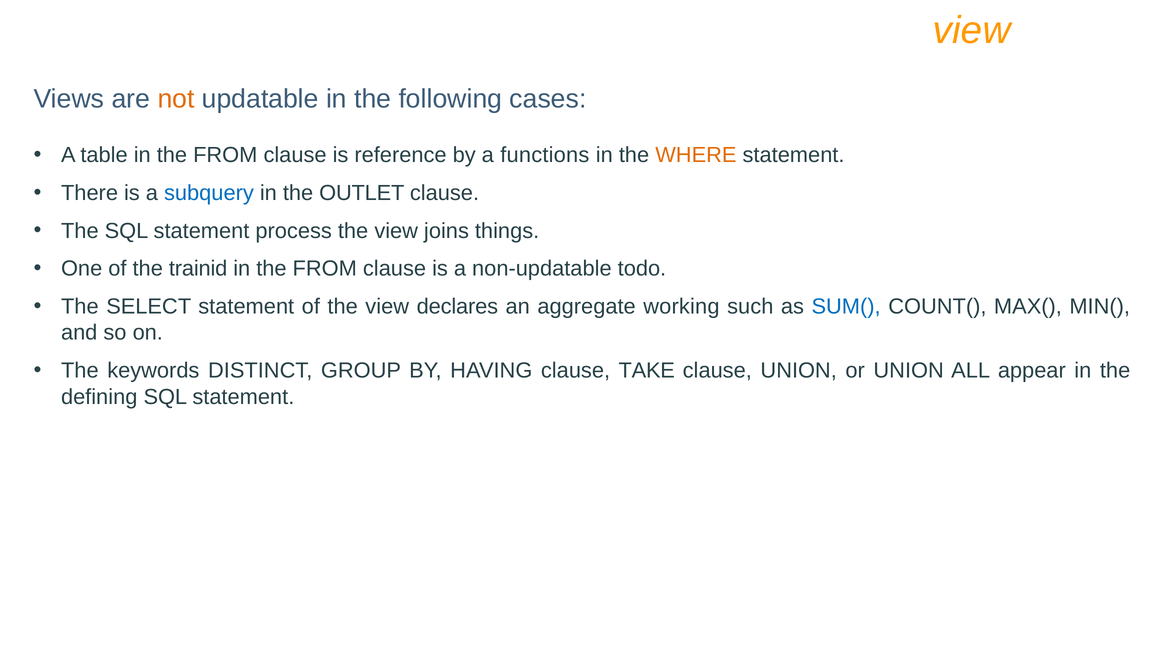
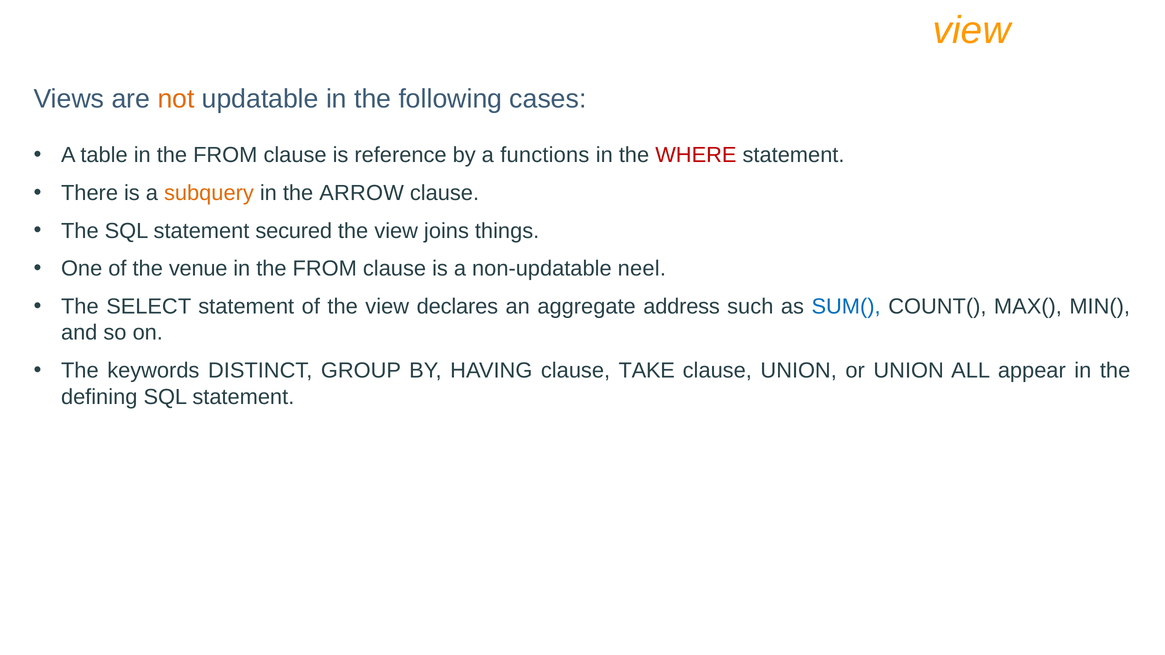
WHERE colour: orange -> red (696, 155)
subquery colour: blue -> orange (209, 193)
OUTLET: OUTLET -> ARROW (362, 193)
process: process -> secured (294, 231)
trainid: trainid -> venue (198, 269)
todo: todo -> neel (642, 269)
working: working -> address (682, 307)
